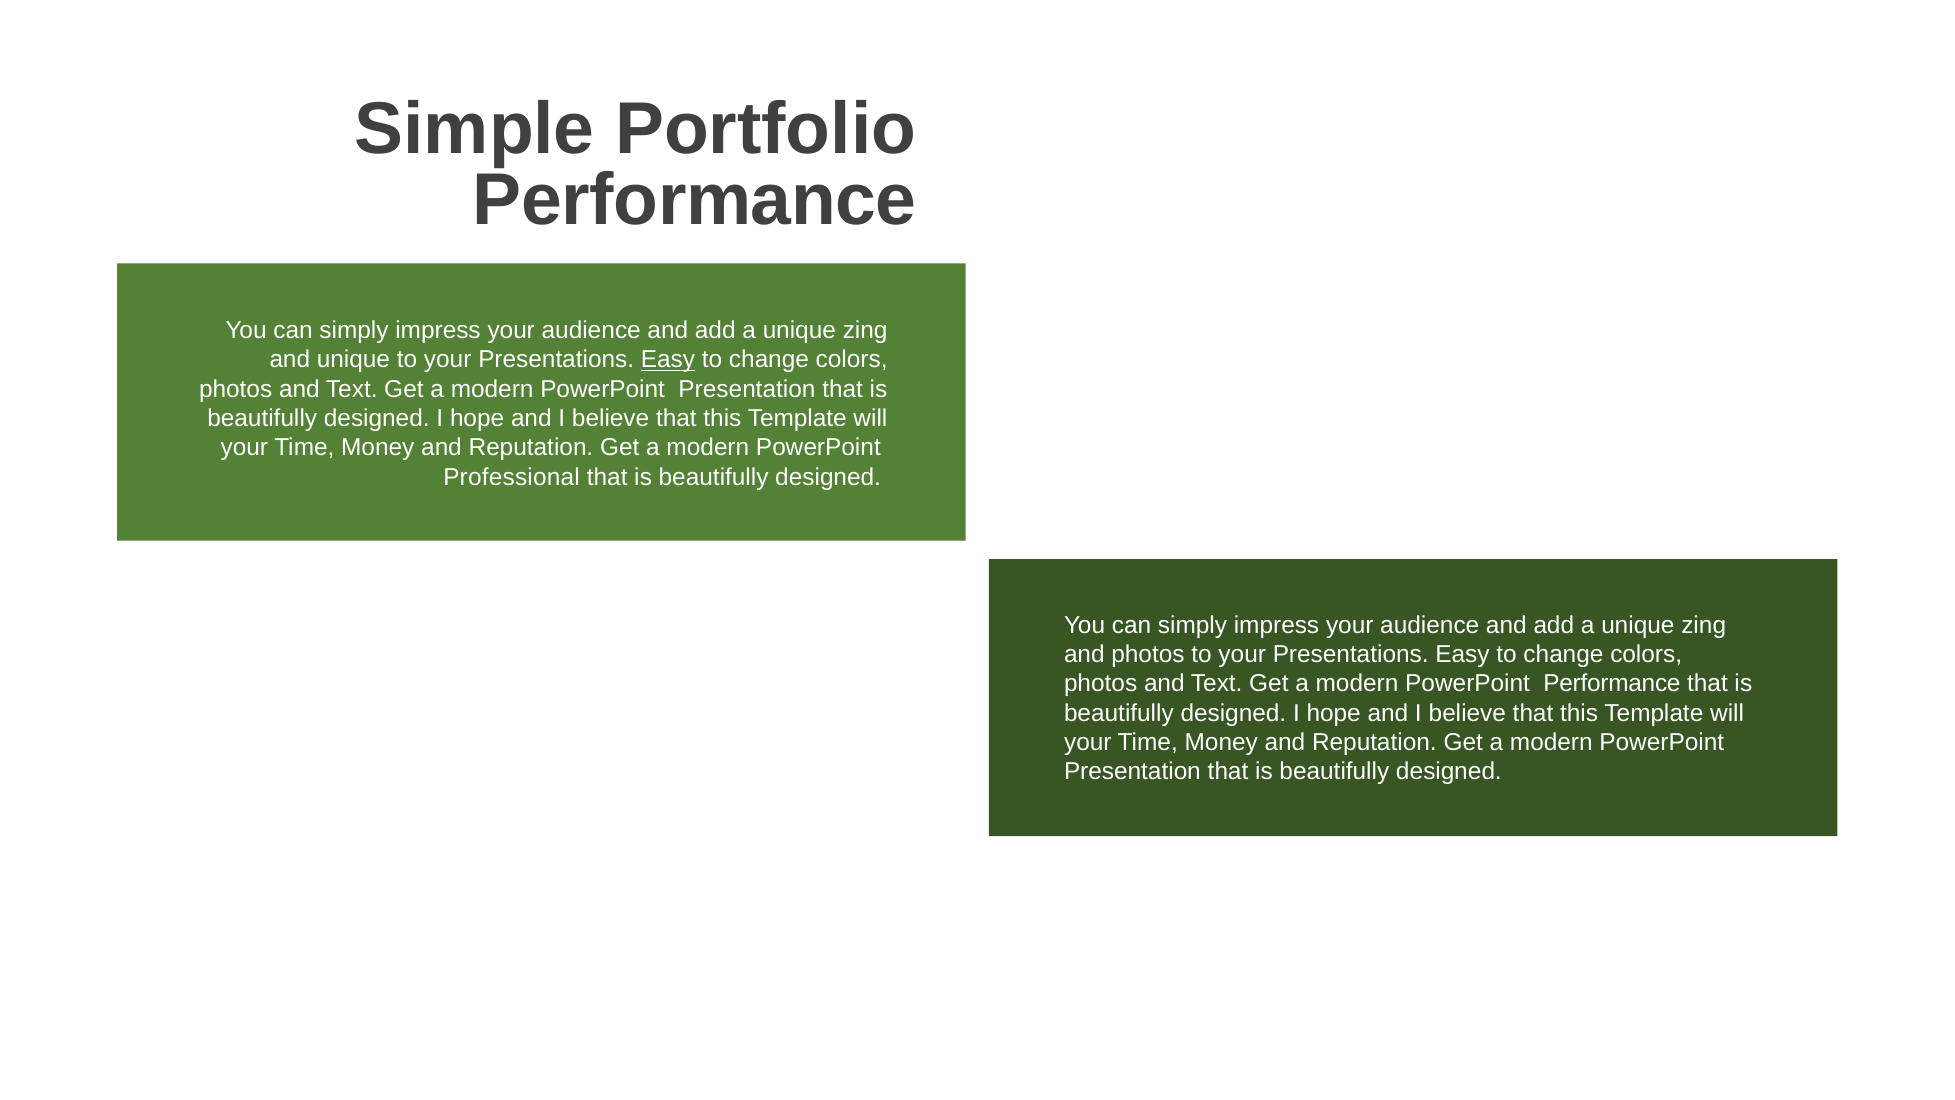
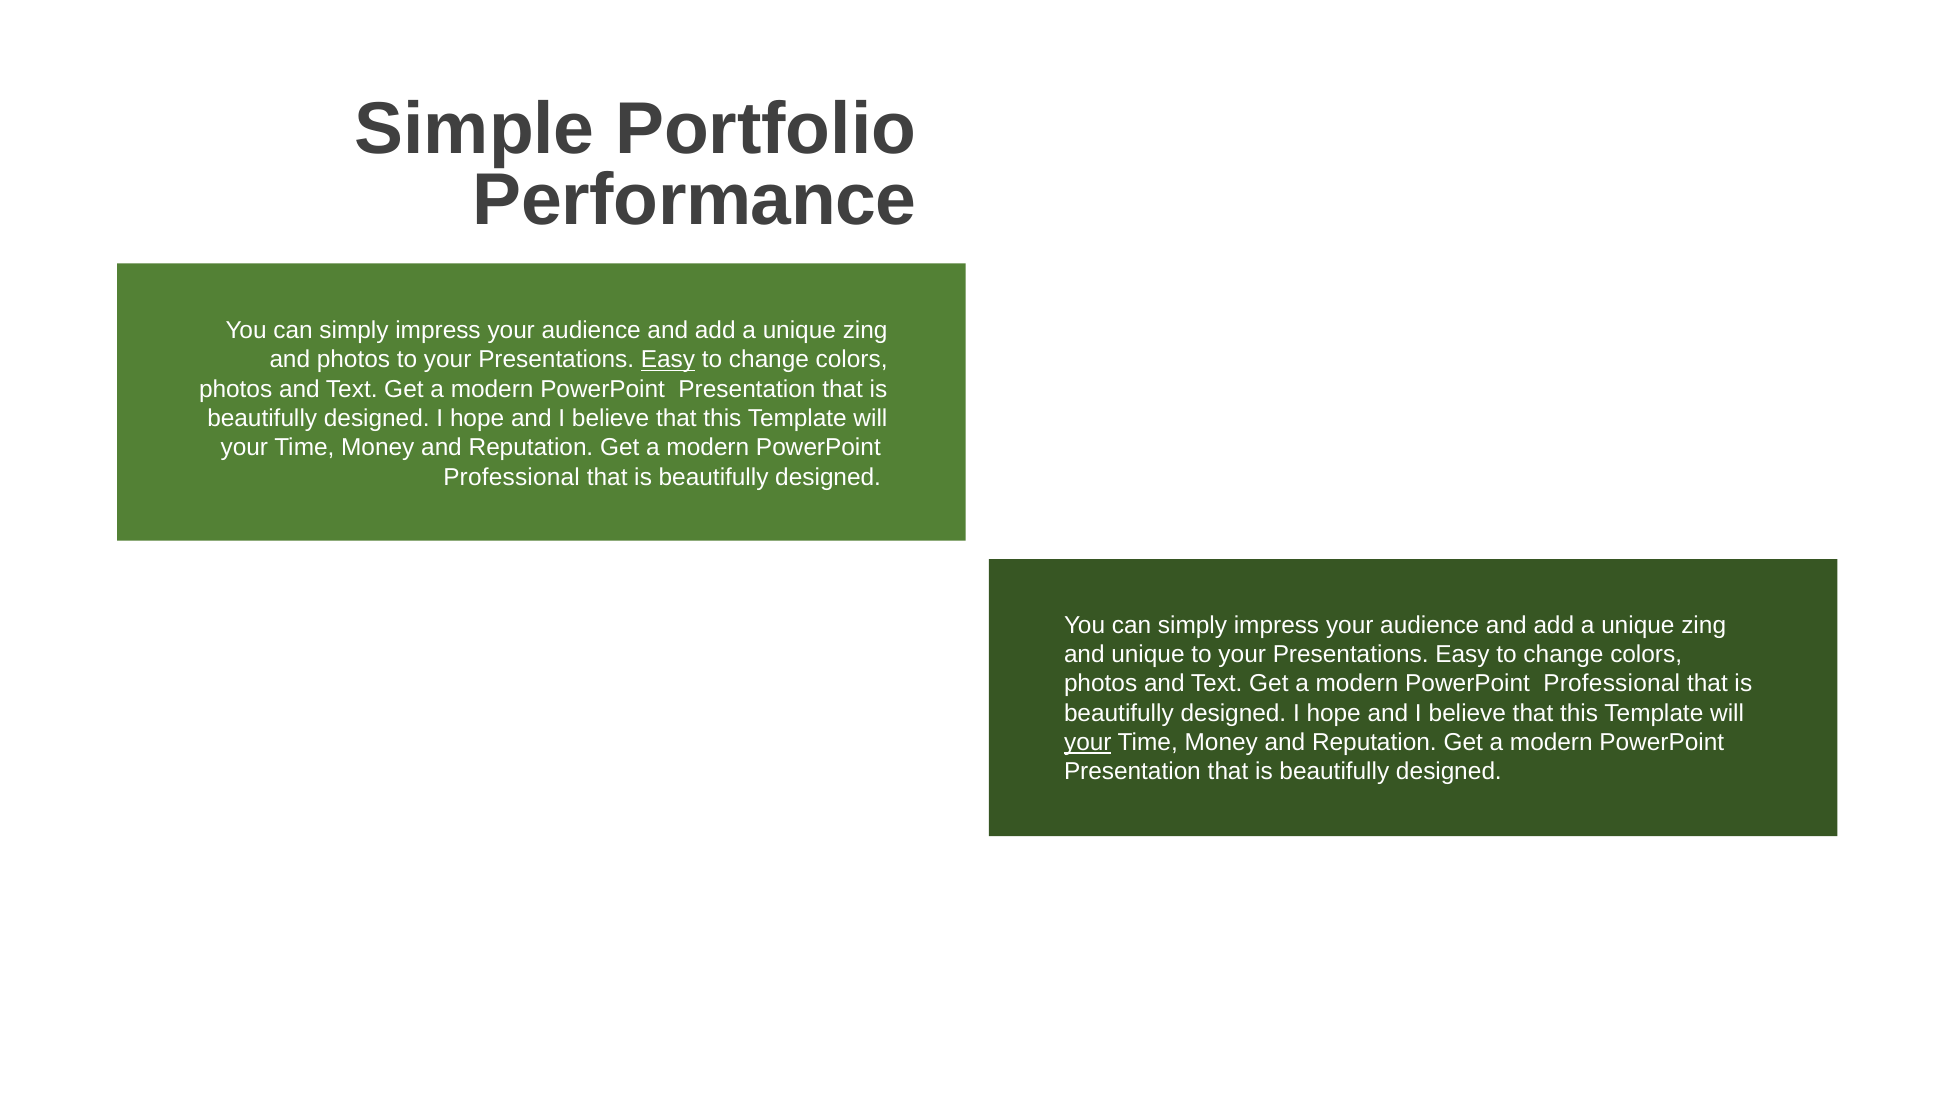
and unique: unique -> photos (353, 360)
and photos: photos -> unique (1148, 654)
Performance: Performance -> Professional (1612, 684)
your underline: none -> present (1088, 742)
